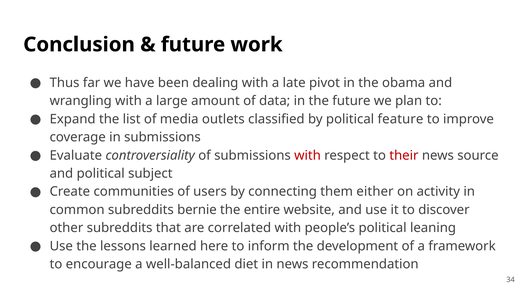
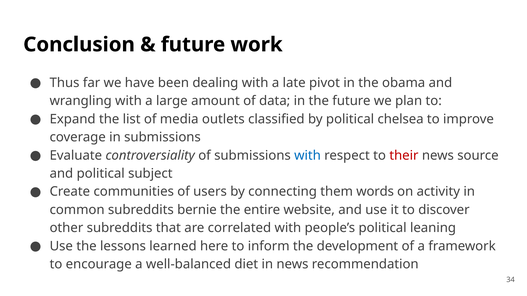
feature: feature -> chelsea (401, 119)
with colour: red -> blue (308, 156)
either: either -> words (375, 192)
